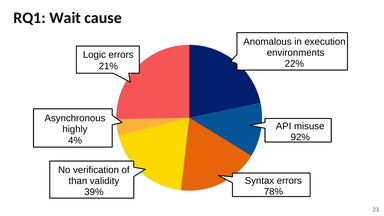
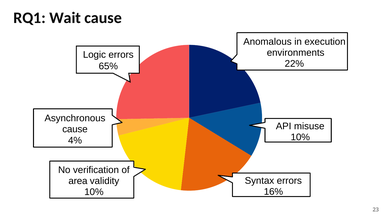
21%: 21% -> 65% (108, 66)
highly: highly -> cause (75, 129)
92%: 92% -> 10% (300, 137)
than: than -> area (78, 181)
78%: 78% -> 16% (273, 192)
39%: 39% -> 10% (94, 192)
